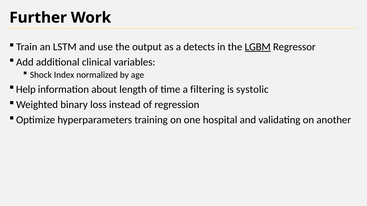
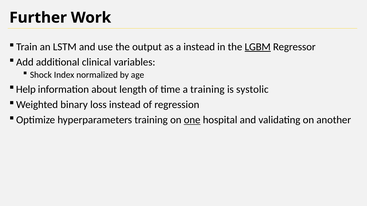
a detects: detects -> instead (199, 47)
a filtering: filtering -> training (207, 89)
one underline: none -> present (192, 120)
